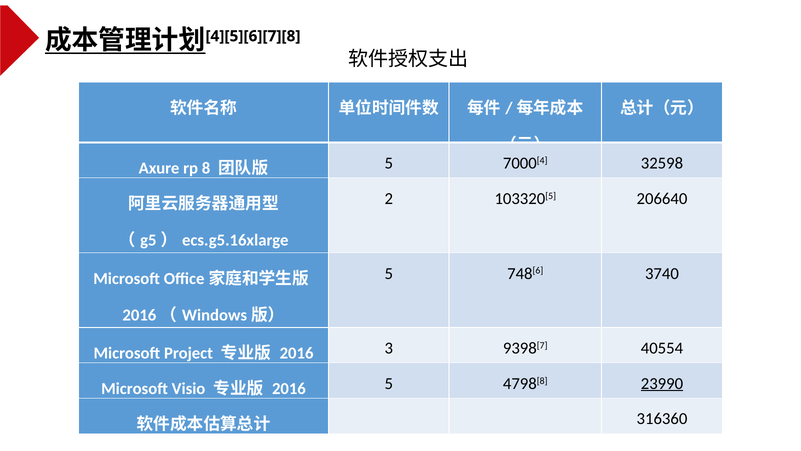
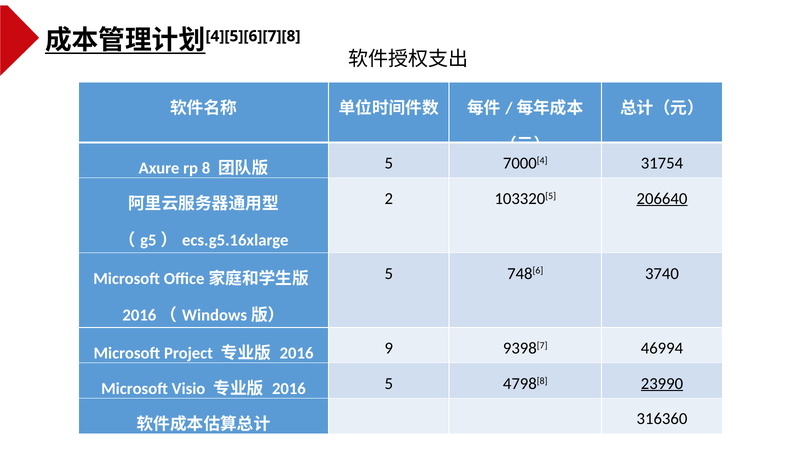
32598: 32598 -> 31754 (662, 163)
206640 underline: none -> present (662, 198)
3: 3 -> 9 (389, 348)
40554: 40554 -> 46994 (662, 348)
